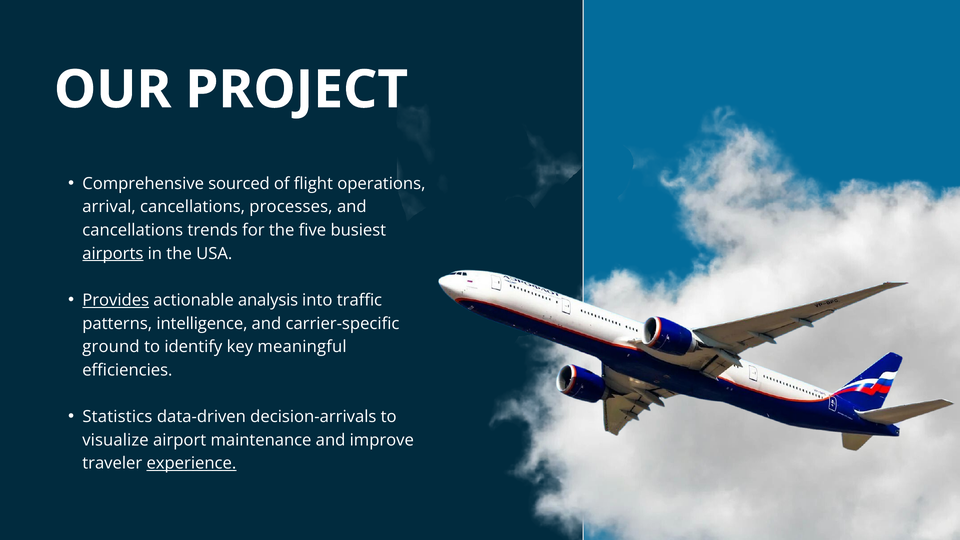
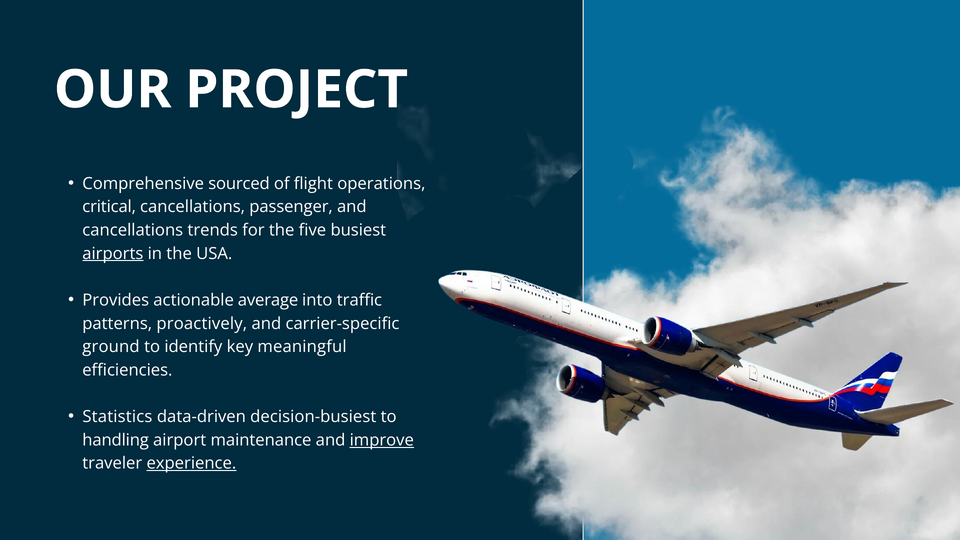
arrival: arrival -> critical (109, 207)
processes: processes -> passenger (291, 207)
Provides underline: present -> none (116, 300)
analysis: analysis -> average (268, 300)
intelligence: intelligence -> proactively (202, 324)
decision-arrivals: decision-arrivals -> decision-busiest (313, 417)
visualize: visualize -> handling (116, 440)
improve underline: none -> present (382, 440)
